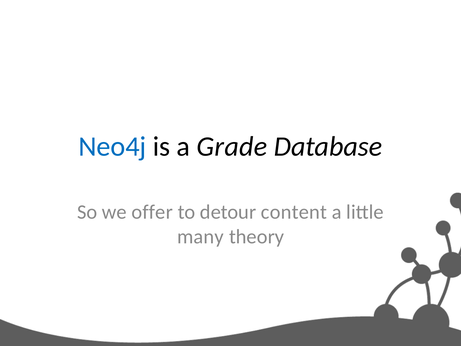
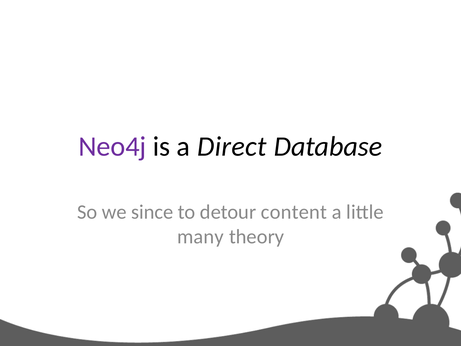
Neo4j colour: blue -> purple (112, 146)
Grade: Grade -> Direct (232, 146)
offer: offer -> since (152, 212)
